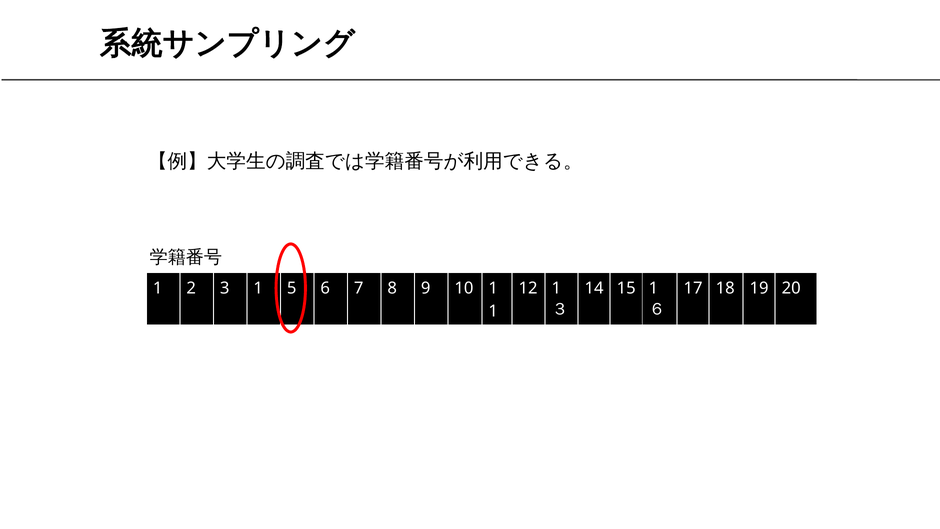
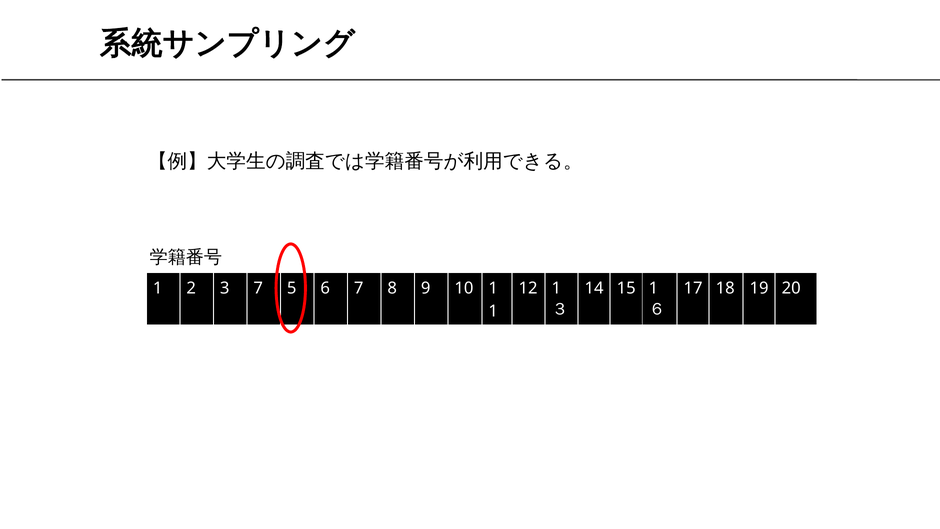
3 1: 1 -> 7 (258, 288)
